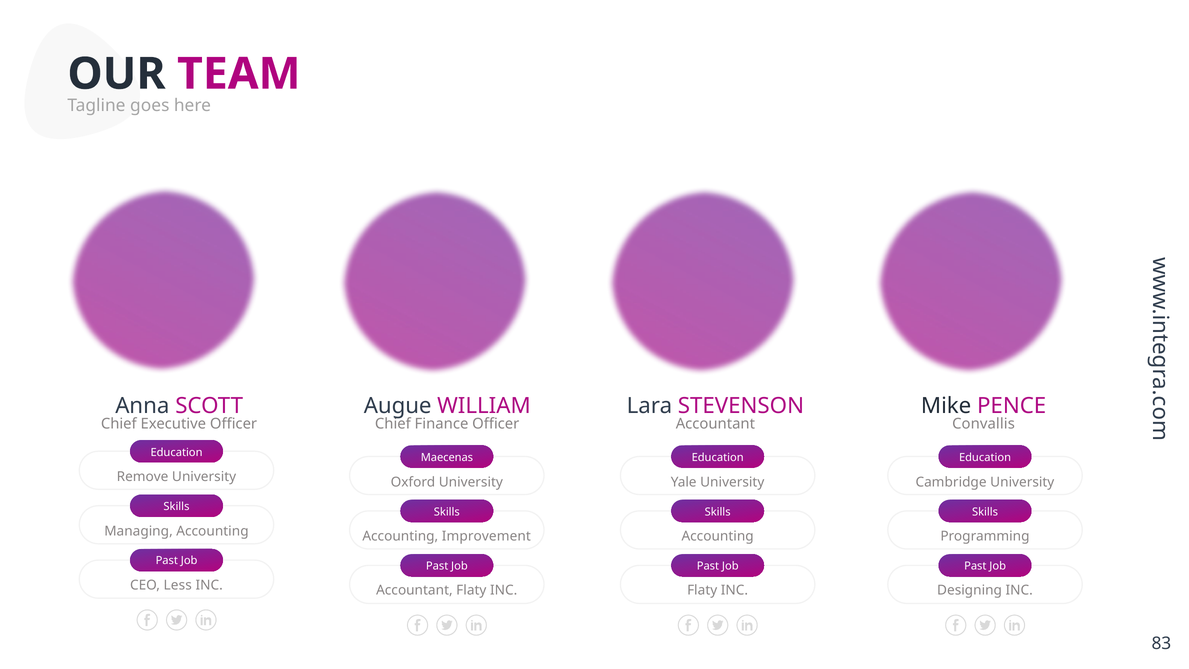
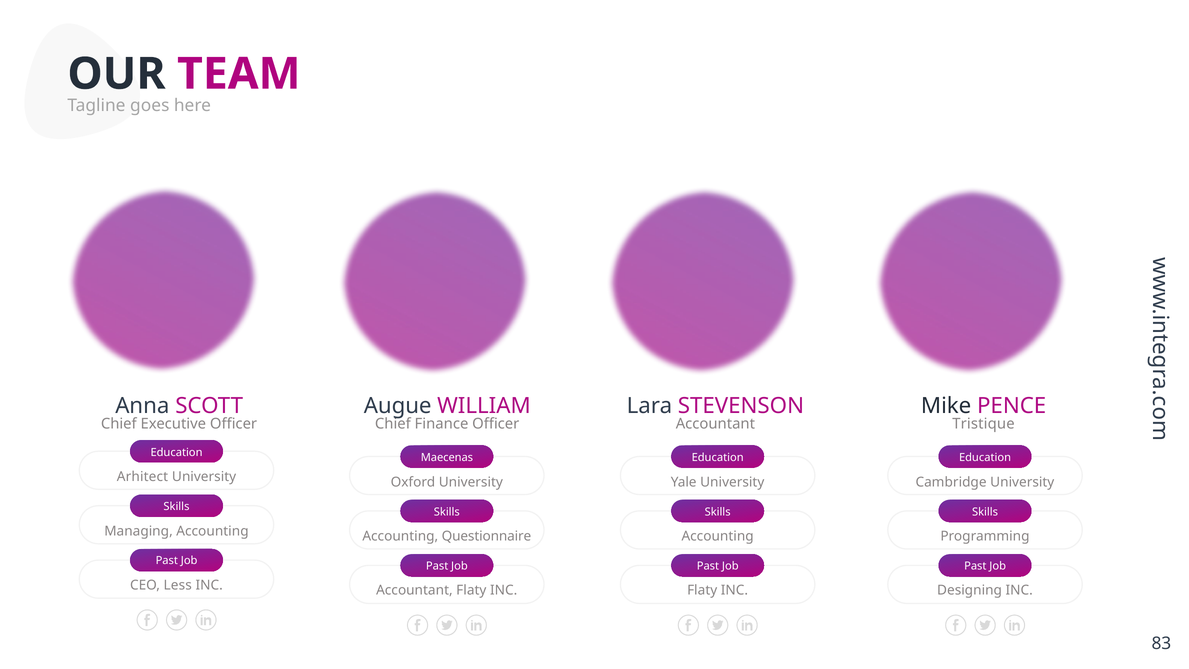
Convallis: Convallis -> Tristique (983, 424)
Remove: Remove -> Arhitect (142, 477)
Improvement: Improvement -> Questionnaire (486, 536)
